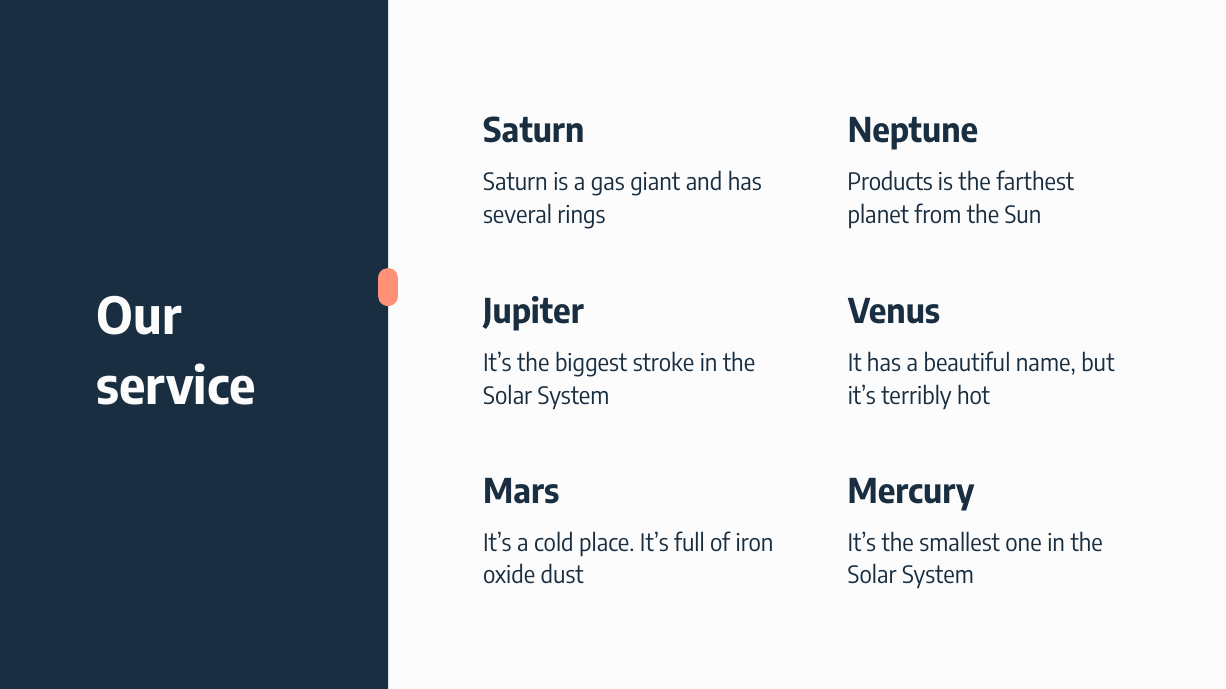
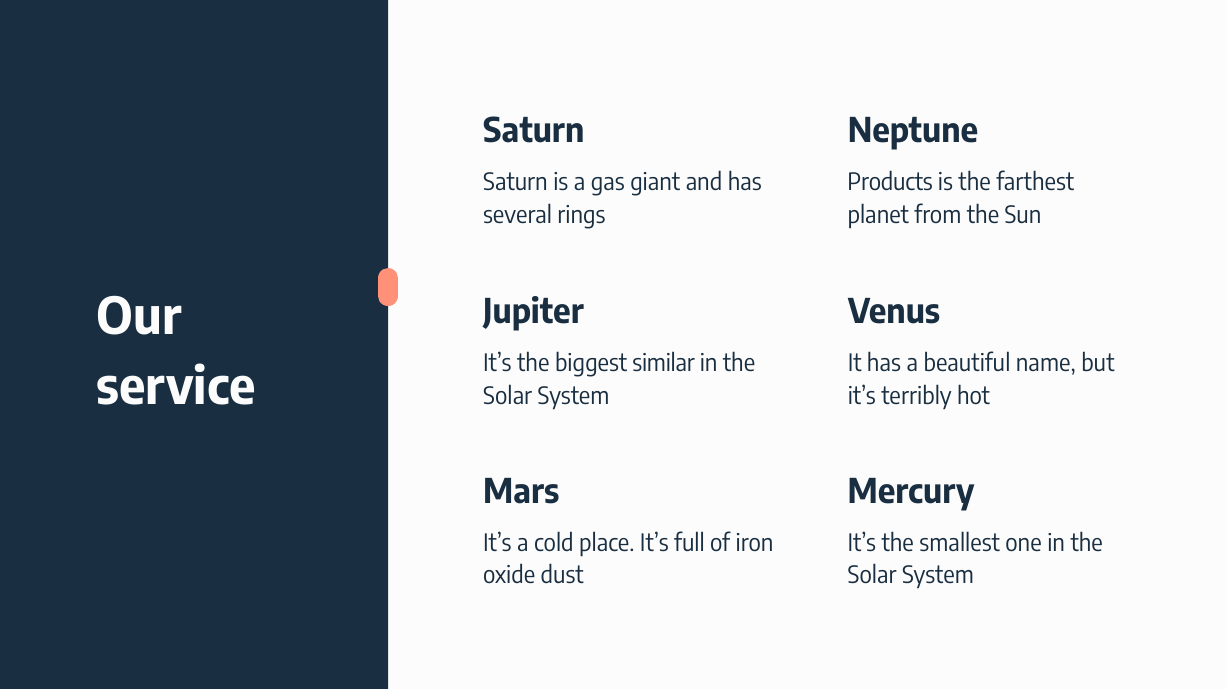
stroke: stroke -> similar (664, 364)
